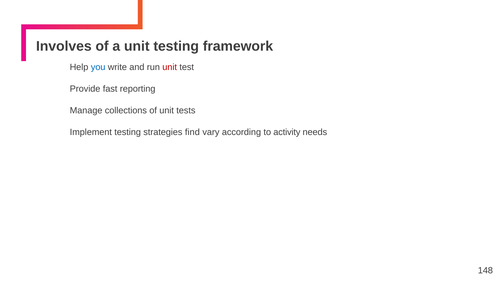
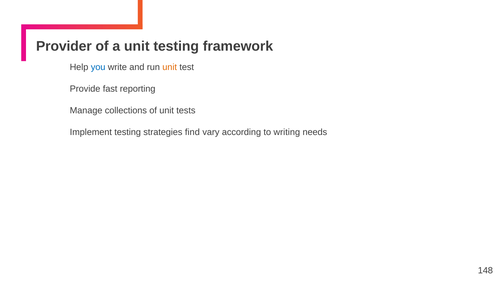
Involves: Involves -> Provider (64, 46)
unit colour: red -> orange (170, 67)
activity: activity -> writing (287, 132)
